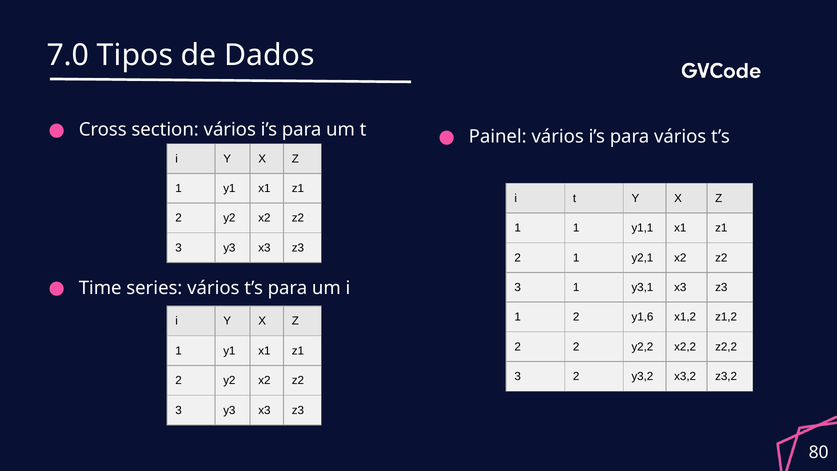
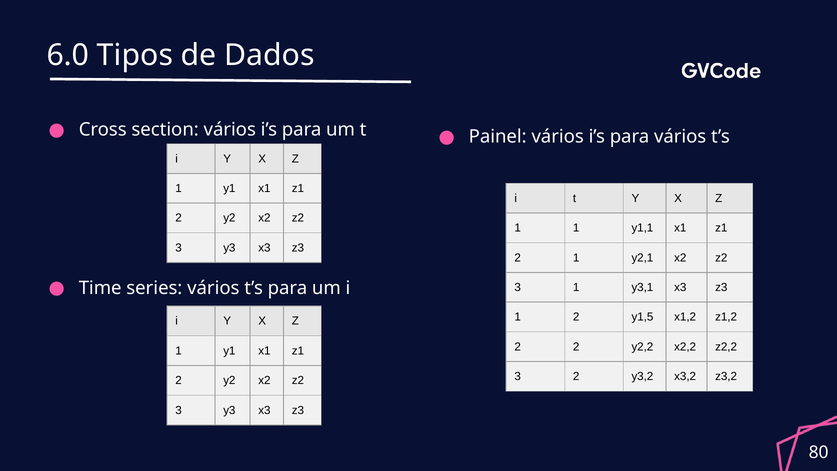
7.0: 7.0 -> 6.0 (68, 55)
y1,6: y1,6 -> y1,5 (642, 317)
